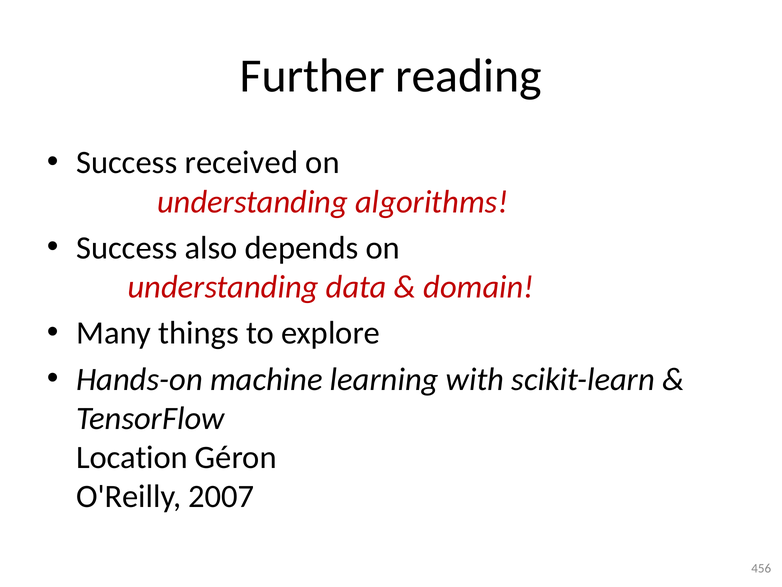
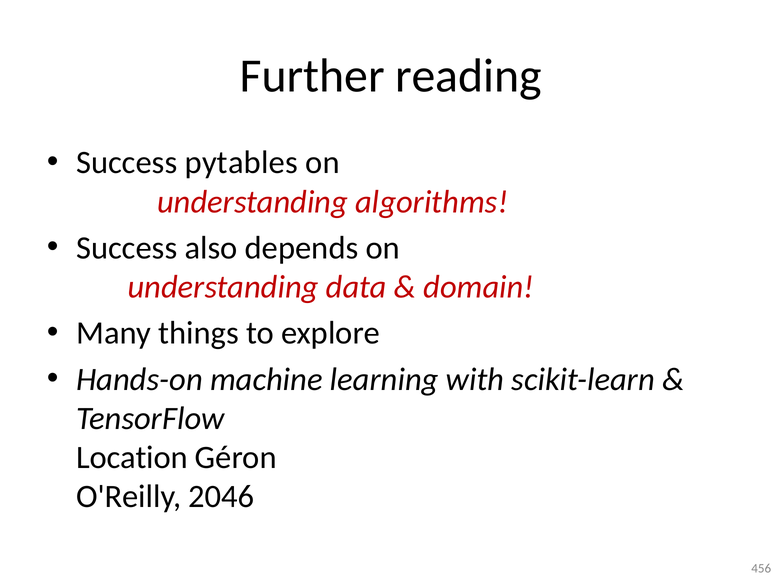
received: received -> pytables (241, 163)
2007: 2007 -> 2046 (221, 496)
